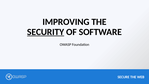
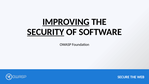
IMPROVING underline: none -> present (66, 22)
